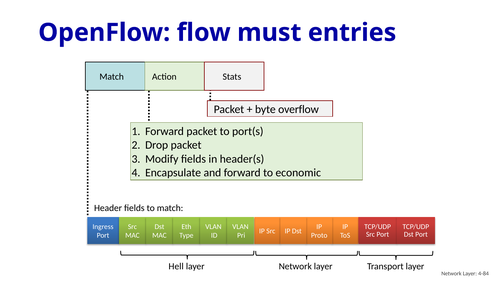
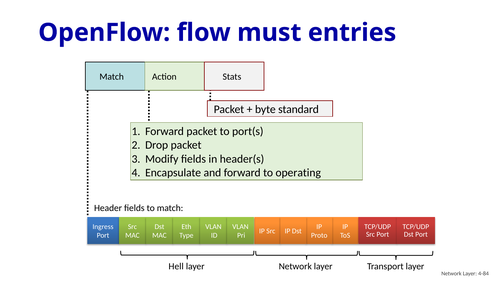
overflow: overflow -> standard (299, 109)
economic: economic -> operating (298, 172)
